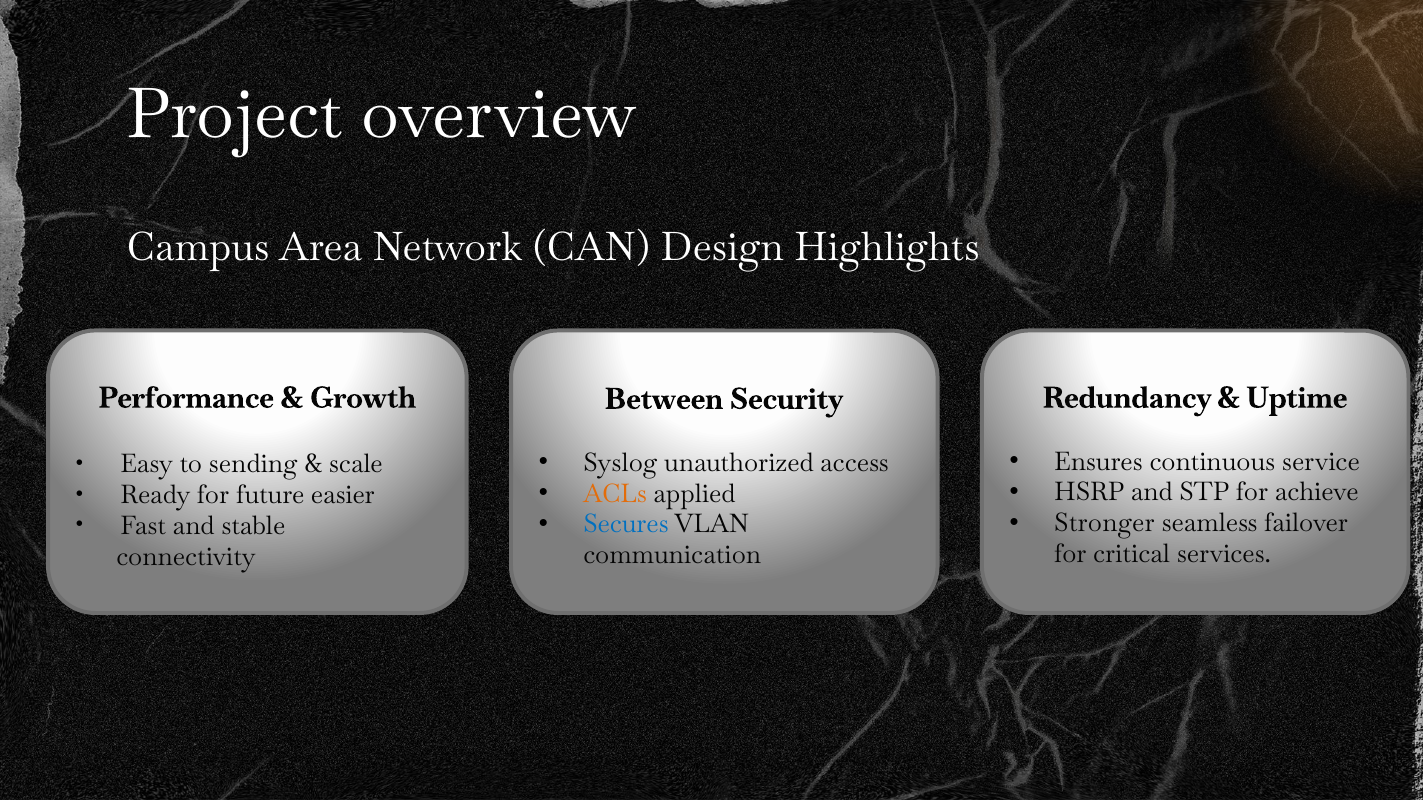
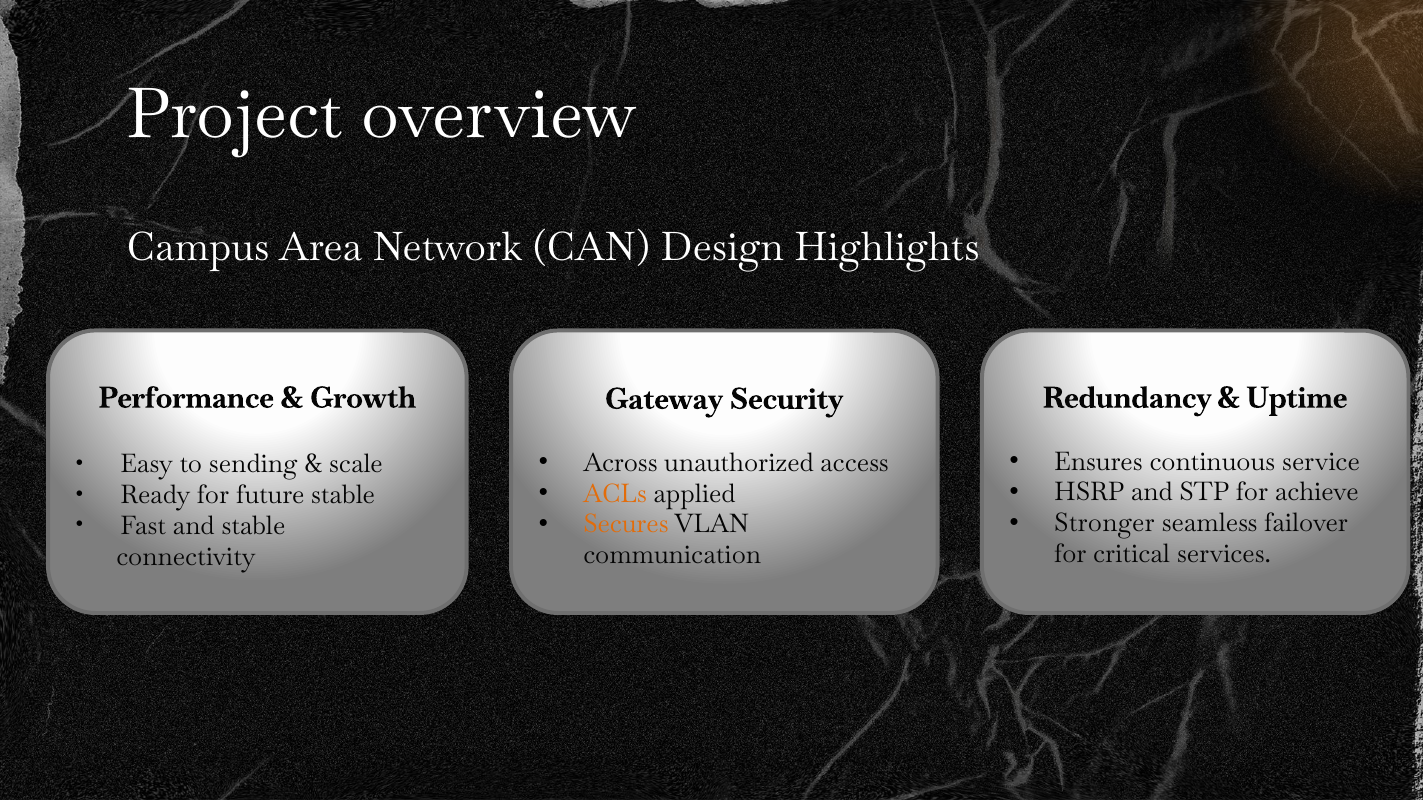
Between: Between -> Gateway (664, 399)
Syslog: Syslog -> Across (620, 463)
future easier: easier -> stable (343, 495)
Secures colour: blue -> orange (626, 525)
